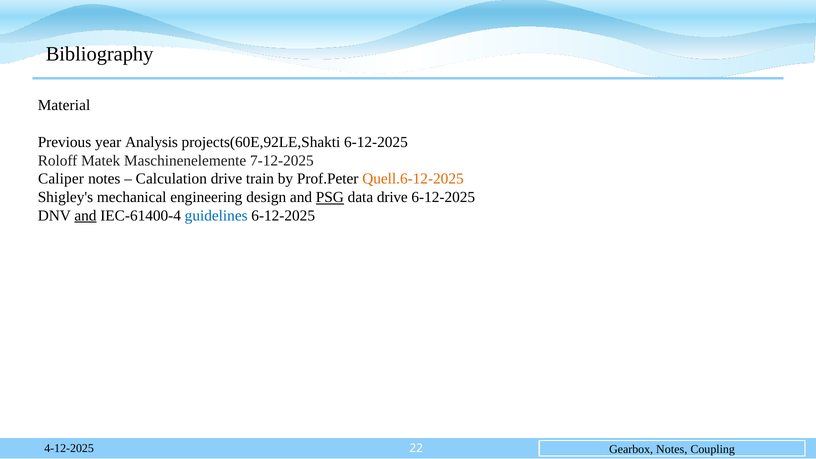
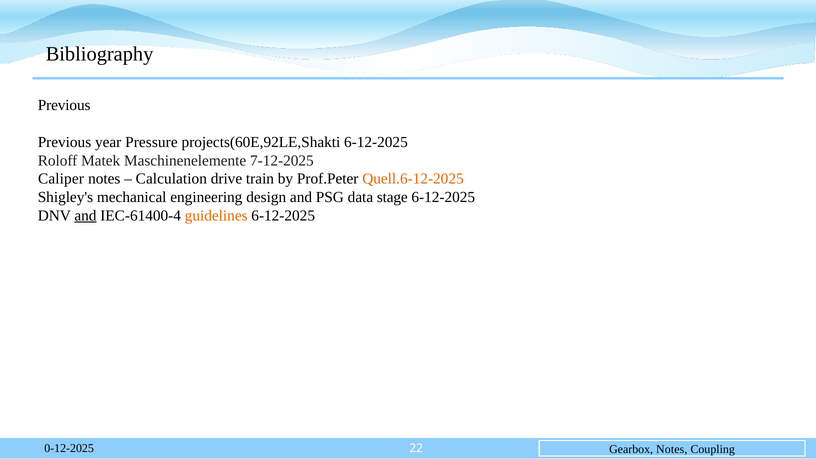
Material: Material -> Previous (64, 105)
Analysis: Analysis -> Pressure (151, 142)
PSG underline: present -> none (330, 197)
data drive: drive -> stage (392, 197)
guidelines colour: blue -> orange (216, 216)
4-12-2025: 4-12-2025 -> 0-12-2025 (69, 449)
